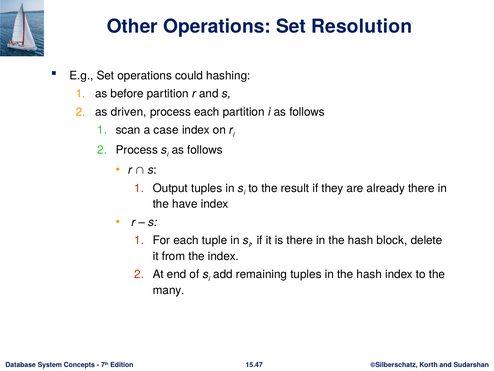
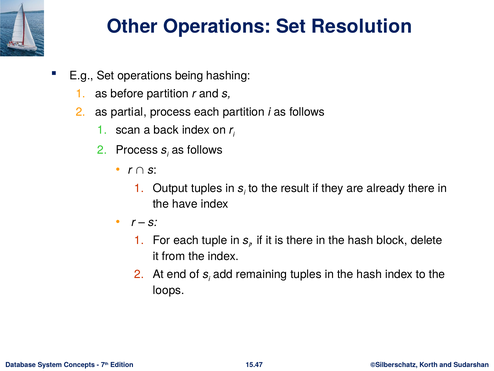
could: could -> being (189, 76)
driven: driven -> partial (129, 112)
case: case -> back (166, 130)
many: many -> loops (169, 290)
